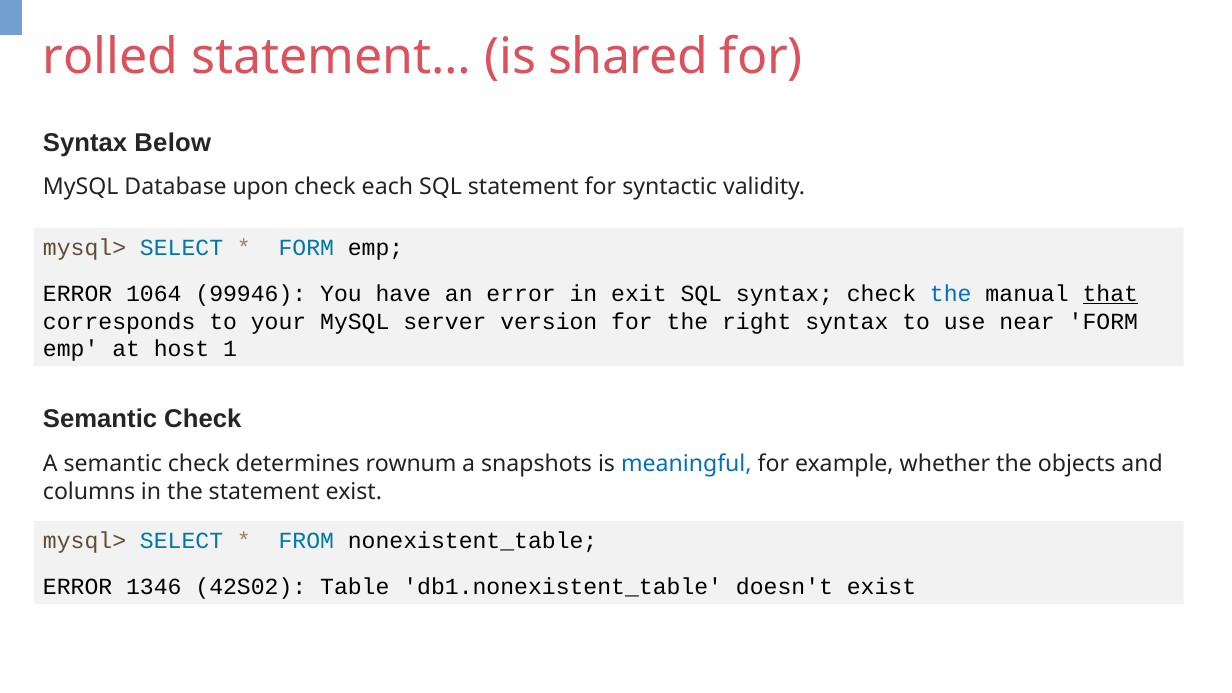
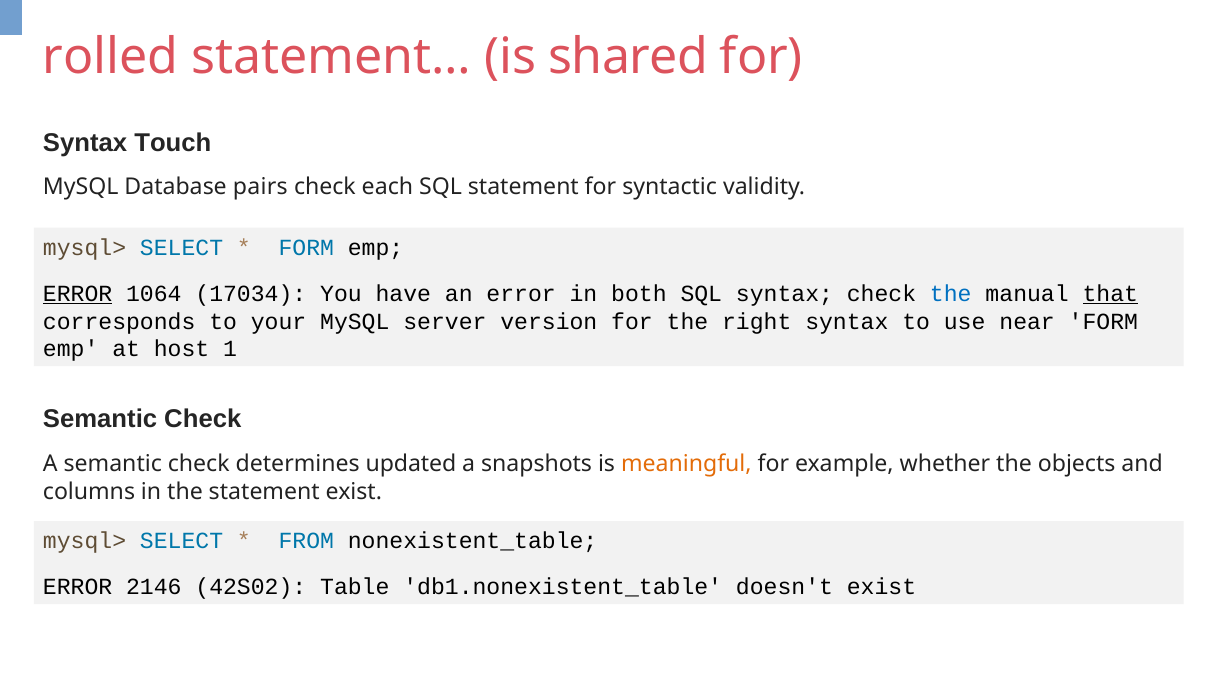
Below: Below -> Touch (173, 143)
upon: upon -> pairs (260, 187)
ERROR underline: none -> present (78, 294)
99946: 99946 -> 17034 (251, 294)
exit: exit -> both (639, 294)
rownum: rownum -> updated (411, 464)
meaningful colour: blue -> orange (686, 464)
1346: 1346 -> 2146 (154, 587)
